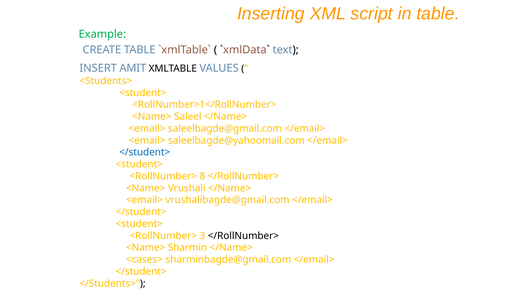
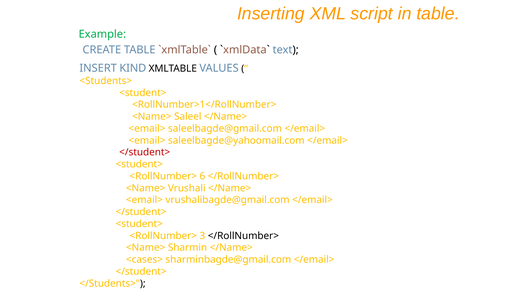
AMIT: AMIT -> KIND (133, 68)
</student> colour: blue -> red (145, 152)
8: 8 -> 6 (202, 176)
